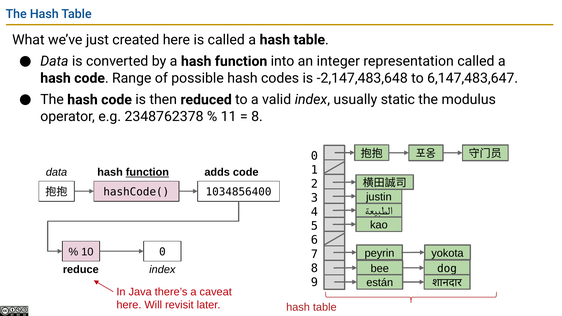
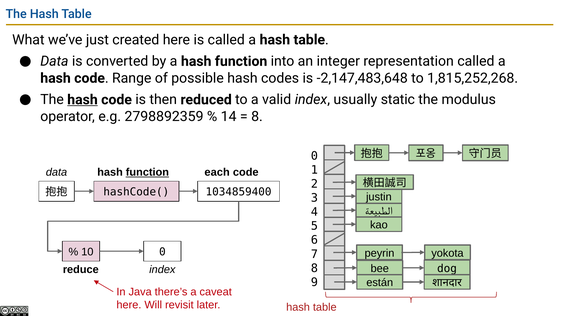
6,147,483,647: 6,147,483,647 -> 1,815,252,268 (473, 78)
hash underline: none -> present (82, 100)
2348762378: 2348762378 -> 2798892359 (164, 117)
11: 11 -> 14 (229, 117)
adds: adds -> each (217, 172)
1034856400: 1034856400 -> 1034859400 (239, 192)
